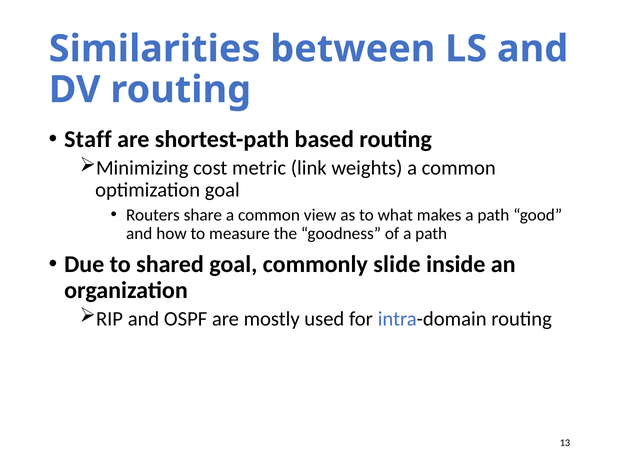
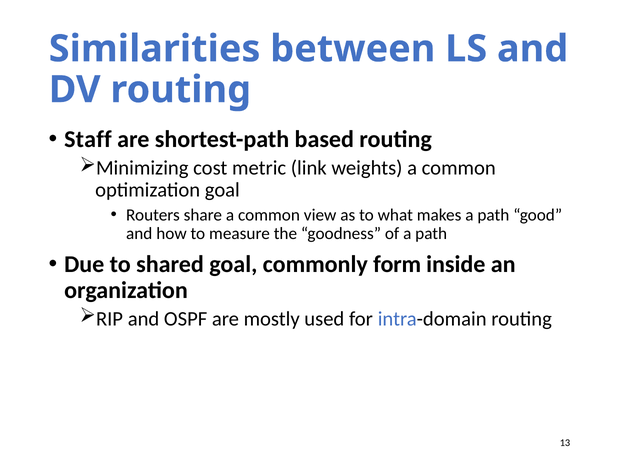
slide: slide -> form (397, 264)
